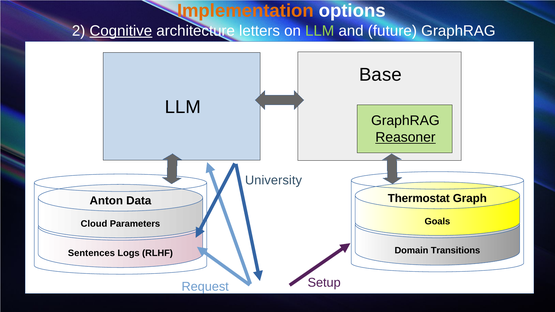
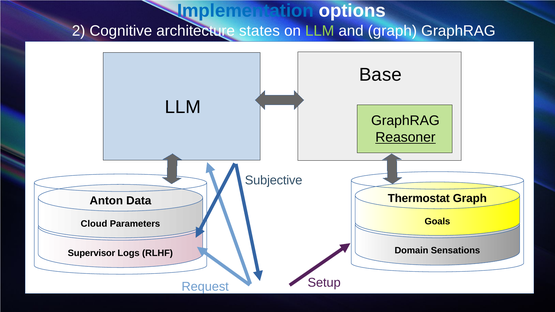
Implementation colour: orange -> blue (245, 11)
Cognitive underline: present -> none (121, 31)
letters: letters -> states (259, 31)
and future: future -> graph (392, 31)
University: University -> Subjective (274, 181)
Transitions: Transitions -> Sensations (456, 251)
Sentences: Sentences -> Supervisor (92, 253)
